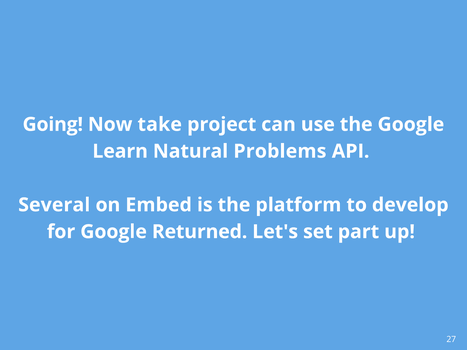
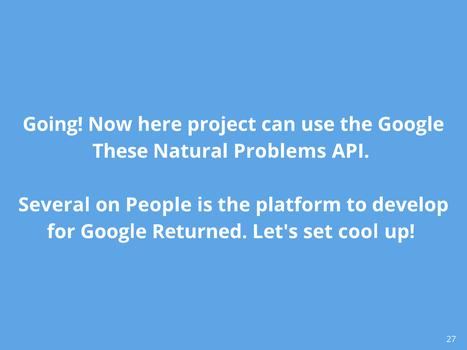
take: take -> here (160, 125)
Learn: Learn -> These (120, 151)
Embed: Embed -> People (159, 205)
part: part -> cool (358, 232)
